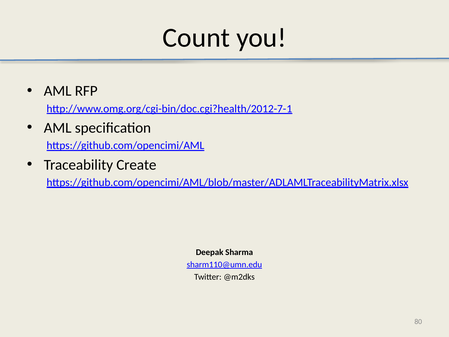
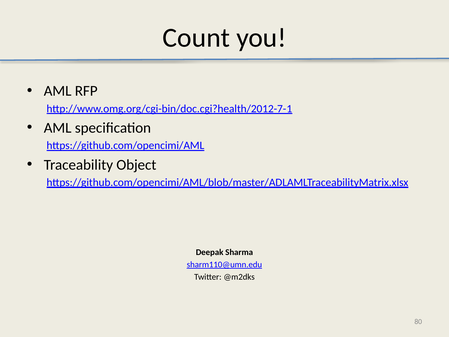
Create: Create -> Object (136, 165)
